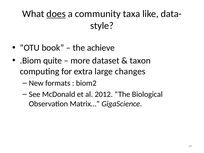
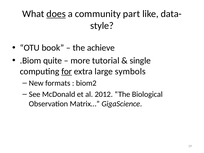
taxa: taxa -> part (131, 14)
dataset: dataset -> tutorial (106, 61)
taxon: taxon -> single (140, 61)
for underline: none -> present (67, 71)
changes: changes -> symbols (130, 71)
